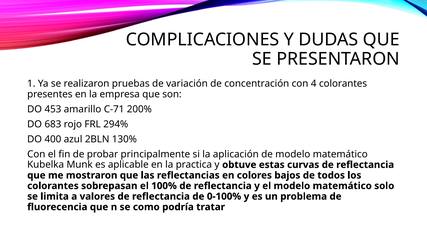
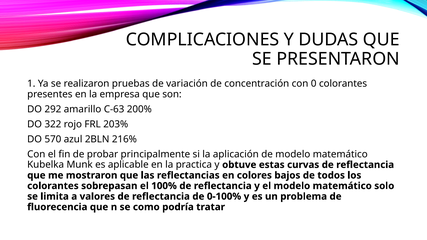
4: 4 -> 0 (314, 84)
453: 453 -> 292 (53, 109)
C-71: C-71 -> C-63 (114, 109)
683: 683 -> 322 (53, 124)
294%: 294% -> 203% (116, 124)
400: 400 -> 570 (53, 139)
130%: 130% -> 216% (124, 139)
